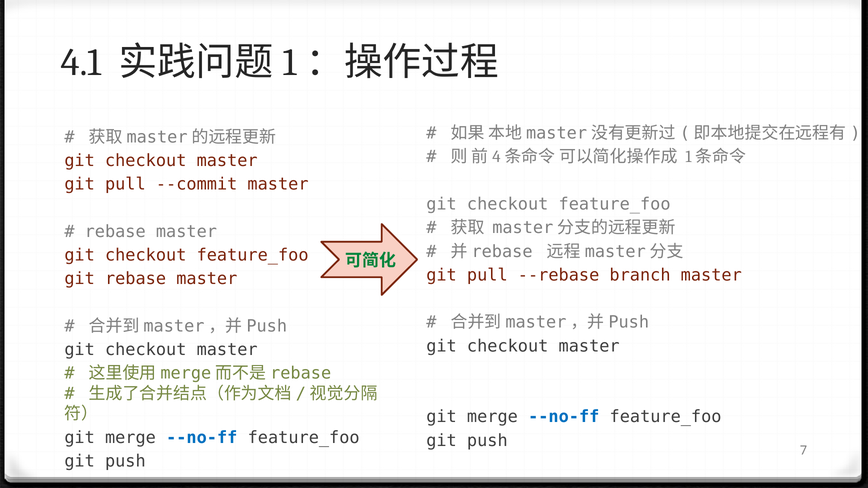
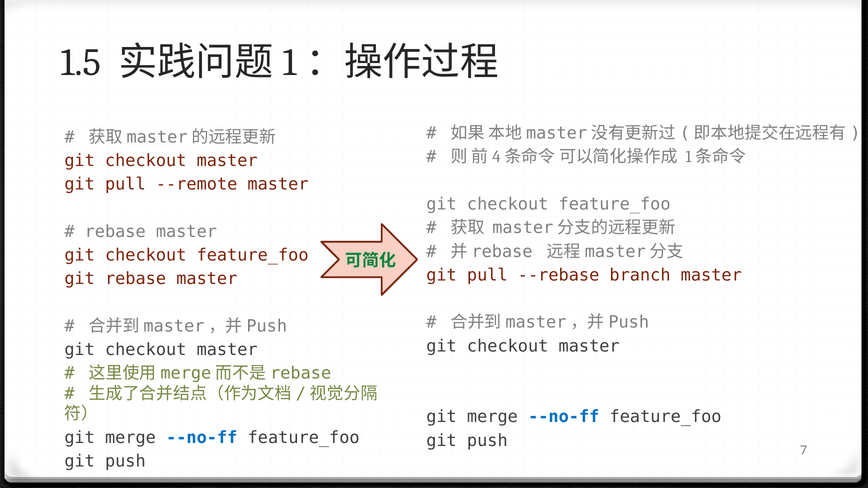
4.1: 4.1 -> 1.5 (81, 63)
--commit: --commit -> --remote (197, 184)
